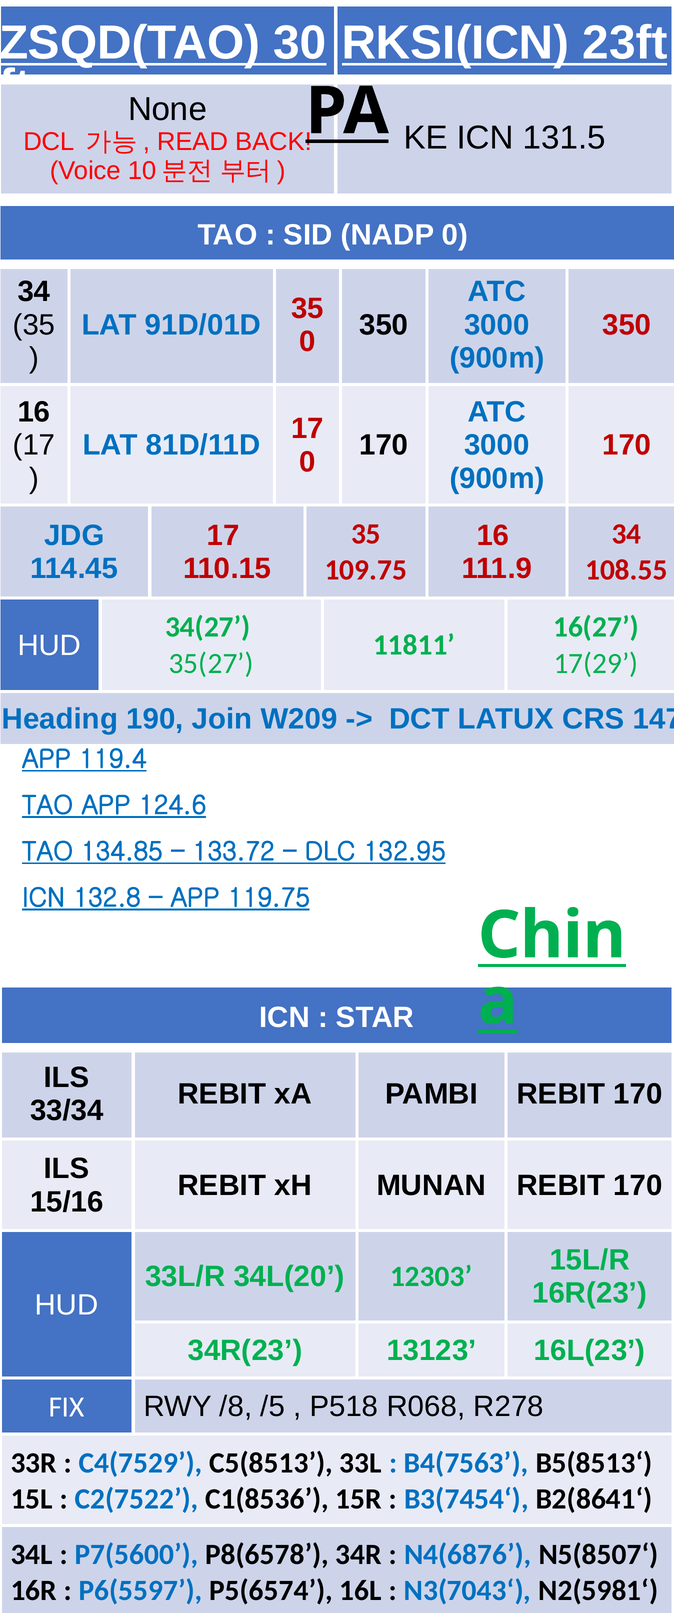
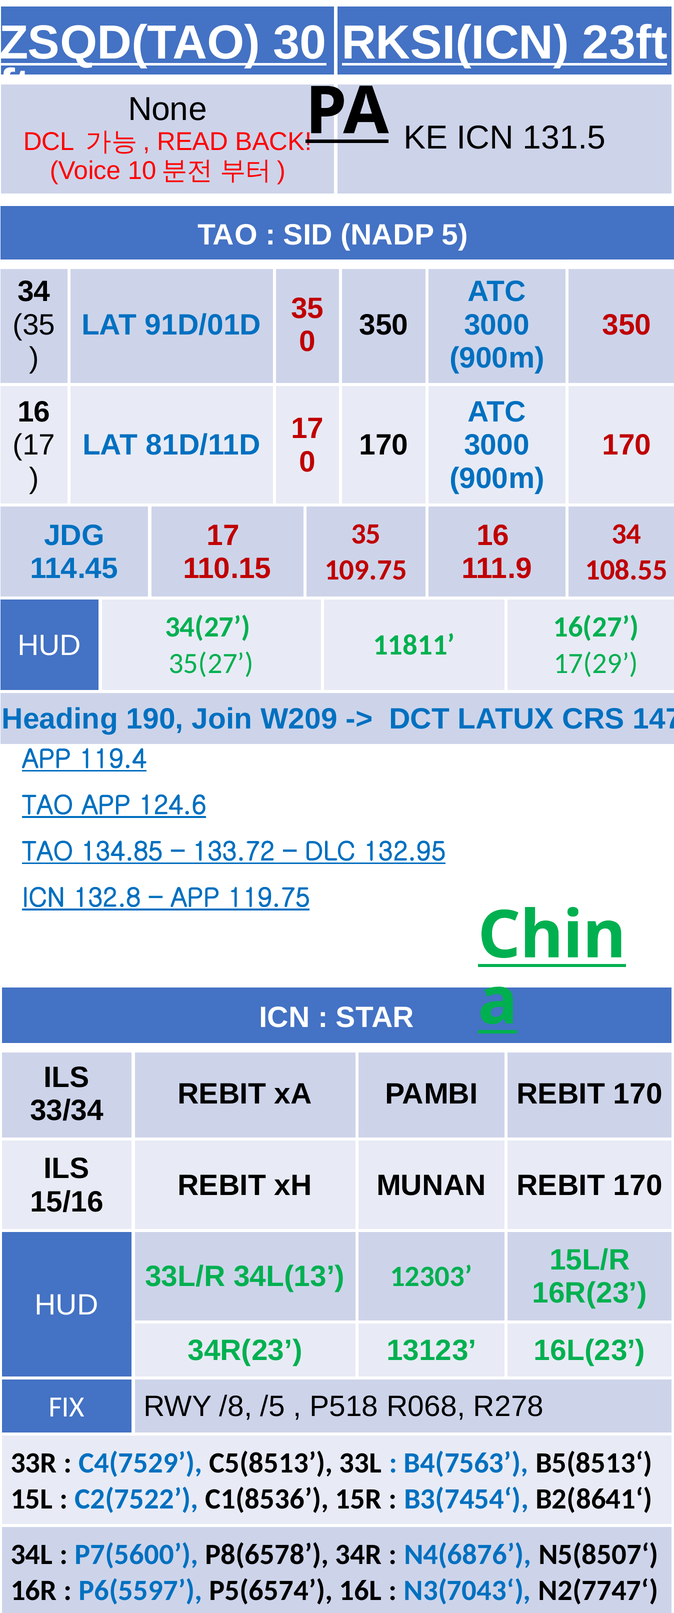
NADP 0: 0 -> 5 (455, 235)
34L(20: 34L(20 -> 34L(13 (289, 1276)
N2(5981‘: N2(5981‘ -> N2(7747‘ (598, 1590)
